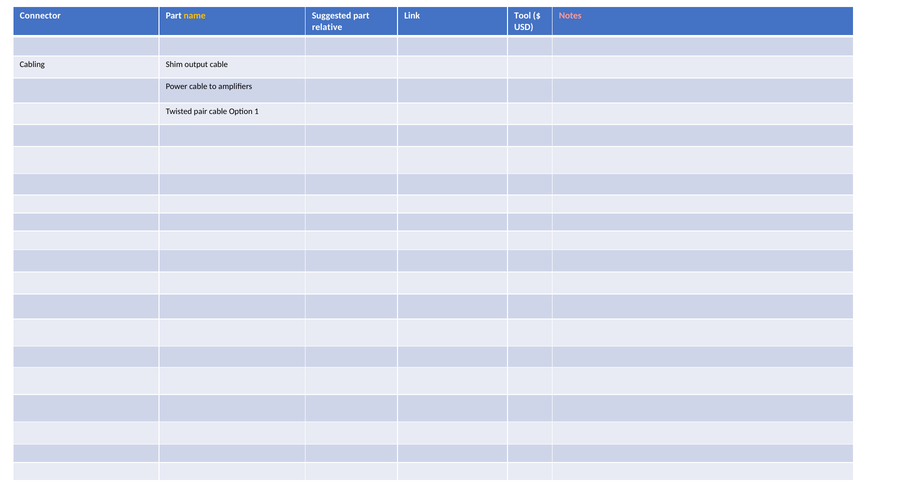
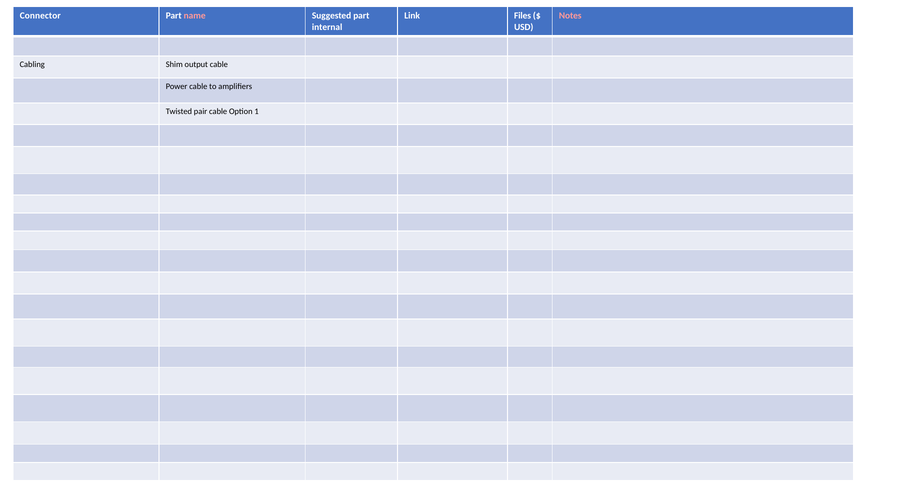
name colour: yellow -> pink (195, 16)
Tool: Tool -> Files (523, 16)
relative: relative -> internal (327, 27)
